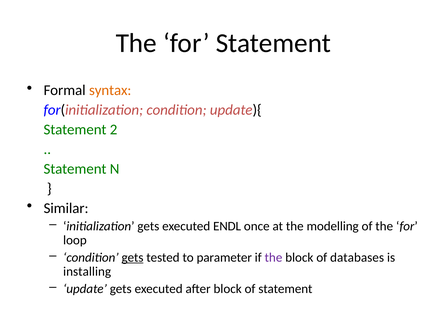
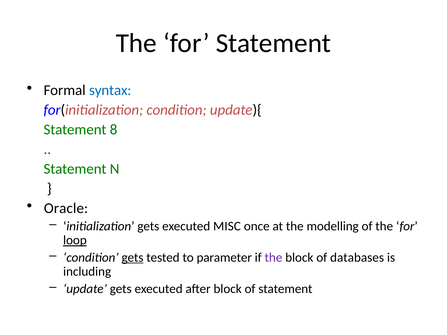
syntax colour: orange -> blue (110, 90)
2: 2 -> 8 (114, 130)
Similar: Similar -> Oracle (66, 208)
ENDL: ENDL -> MISC (227, 226)
loop underline: none -> present (75, 240)
installing: installing -> including (87, 272)
